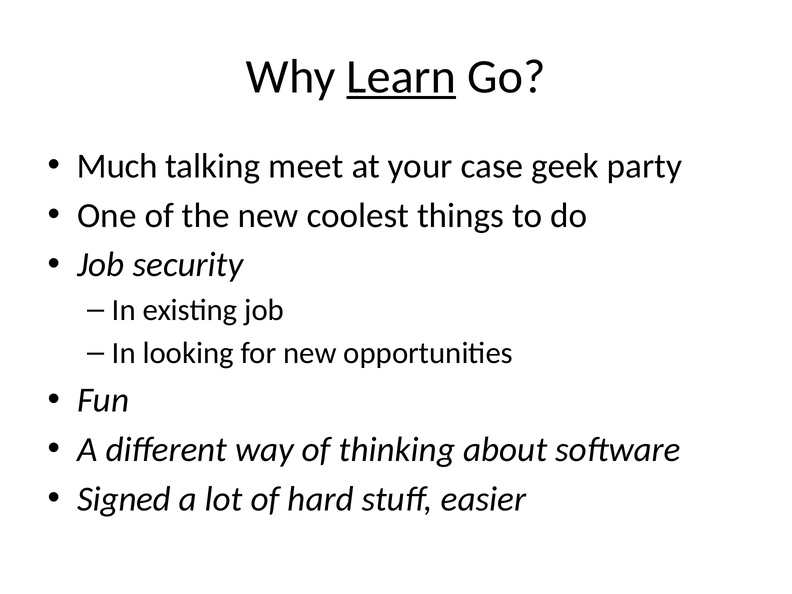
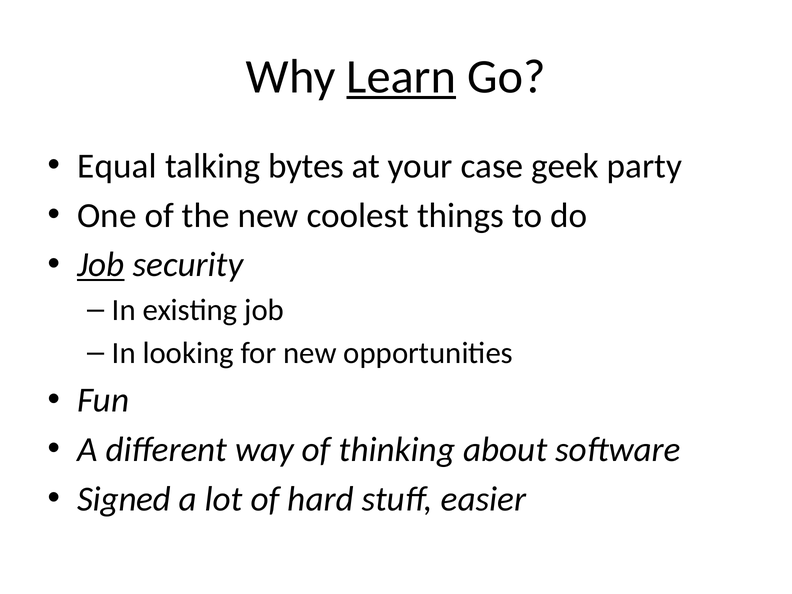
Much: Much -> Equal (117, 166)
meet: meet -> bytes (306, 166)
Job underline: none -> present (101, 265)
